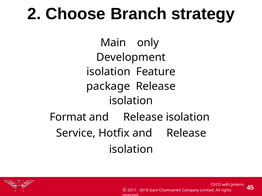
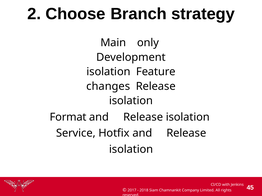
package: package -> changes (108, 86)
